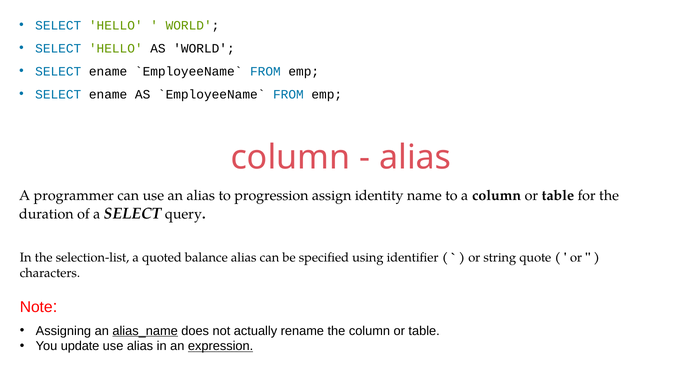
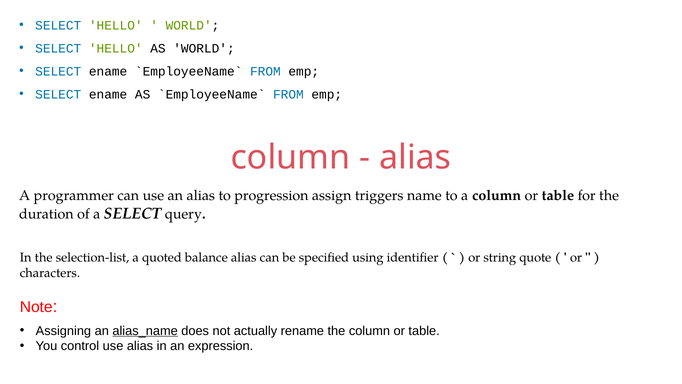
identity: identity -> triggers (379, 195)
update: update -> control (80, 346)
expression underline: present -> none (221, 346)
